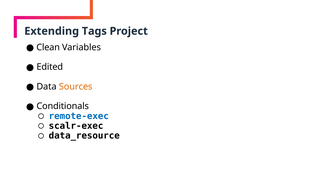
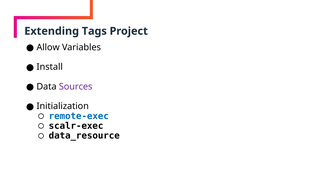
Clean: Clean -> Allow (48, 47)
Edited: Edited -> Install (50, 67)
Sources colour: orange -> purple (76, 86)
Conditionals: Conditionals -> Initialization (63, 106)
